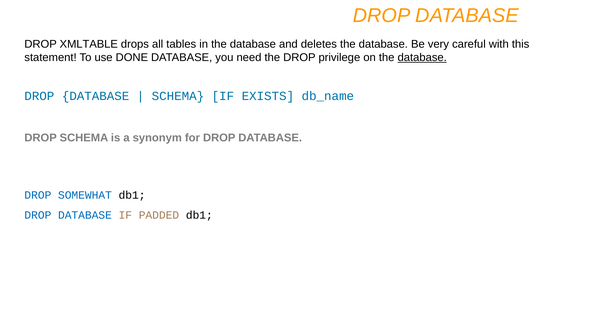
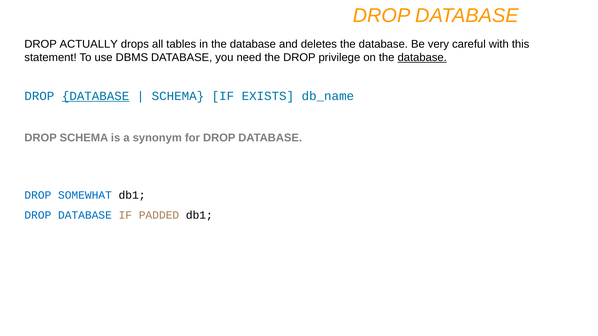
XMLTABLE: XMLTABLE -> ACTUALLY (89, 44)
DONE: DONE -> DBMS (132, 58)
DATABASE underline: none -> present (96, 96)
